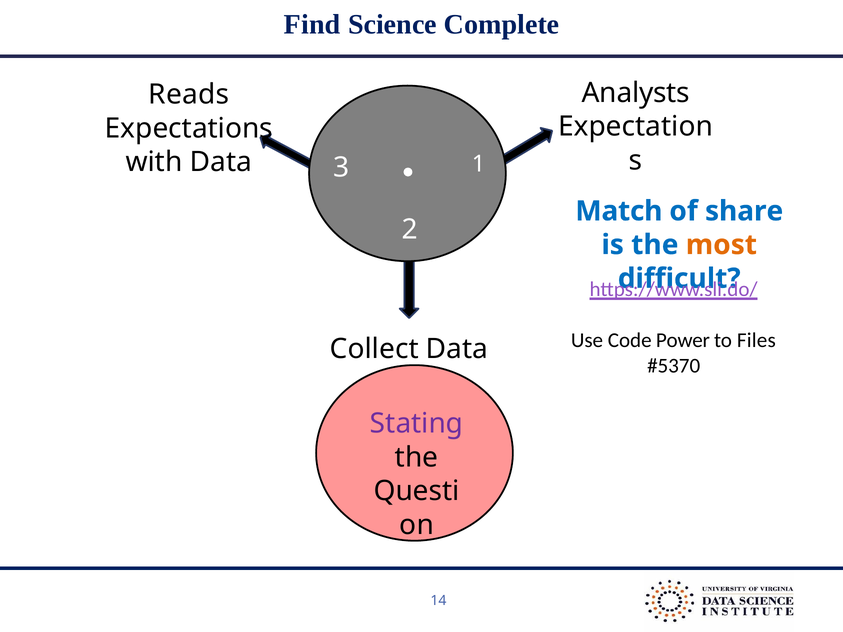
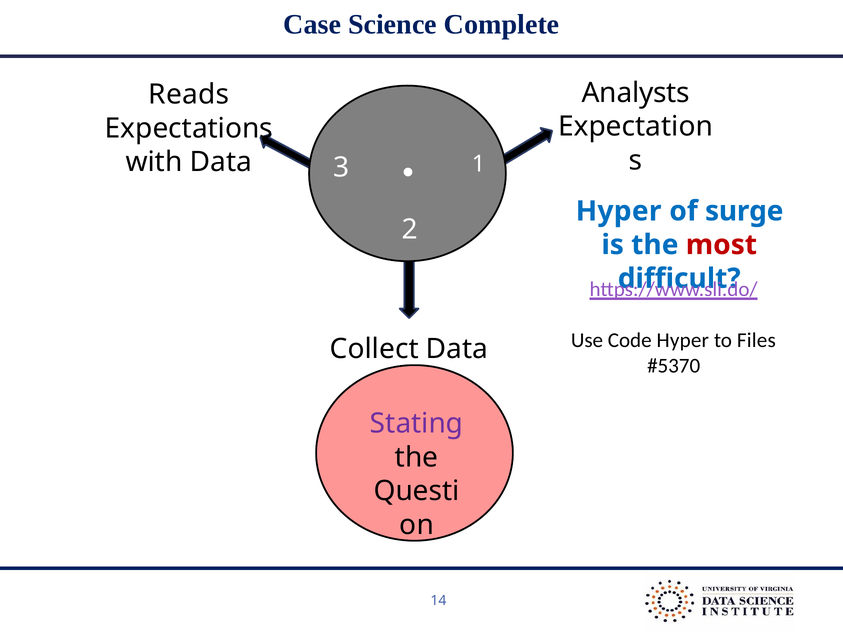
Find: Find -> Case (312, 25)
Match: Match -> Hyper (619, 211)
share: share -> surge (744, 211)
most colour: orange -> red (721, 245)
Code Power: Power -> Hyper (683, 341)
